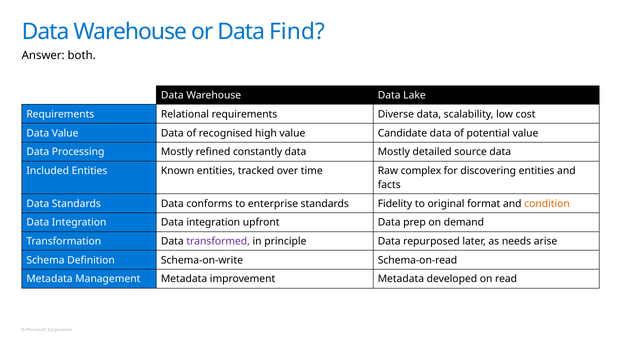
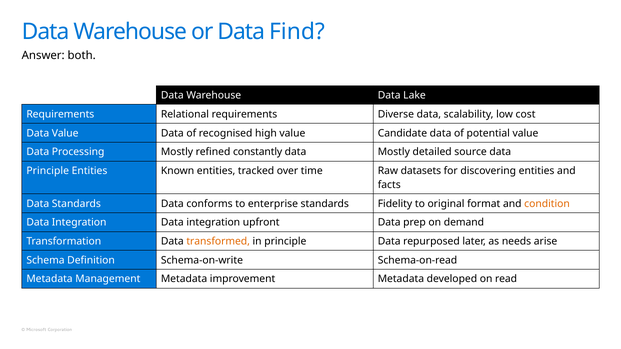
Included: Included -> Principle (48, 171)
complex: complex -> datasets (421, 171)
transformed colour: purple -> orange (218, 242)
